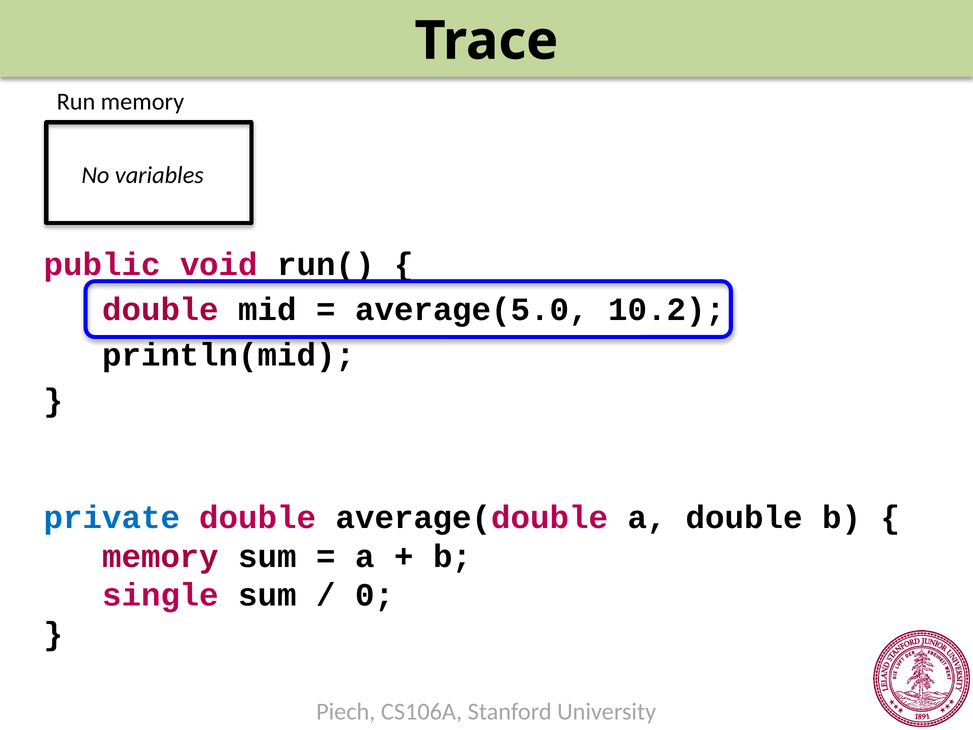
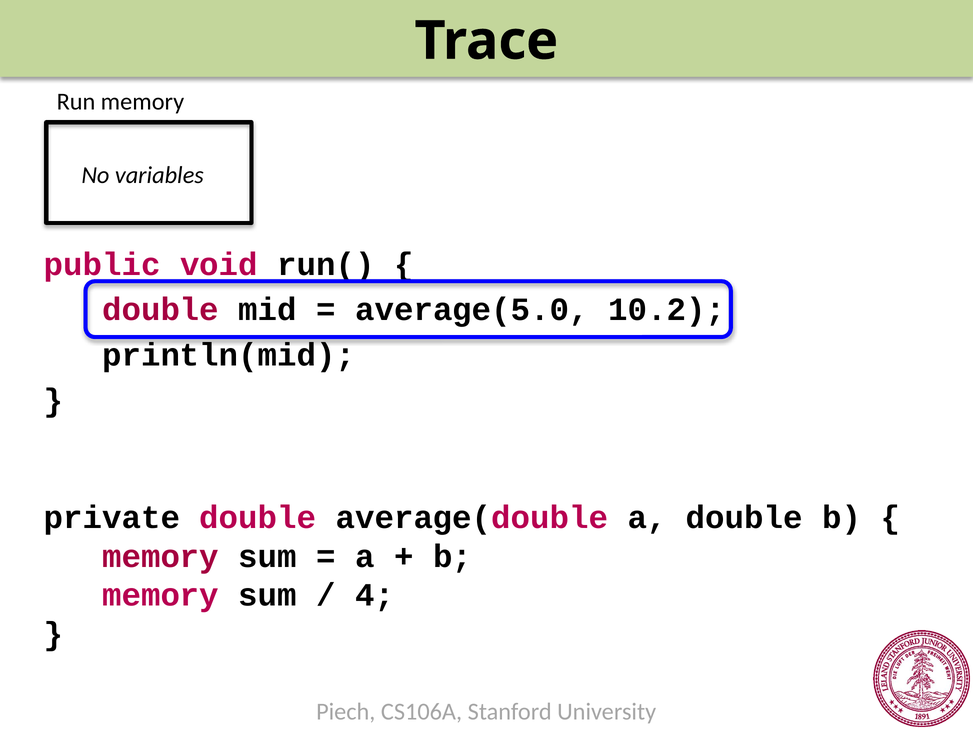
private colour: blue -> black (112, 517)
single: single -> memory (161, 595)
0: 0 -> 4 (375, 595)
